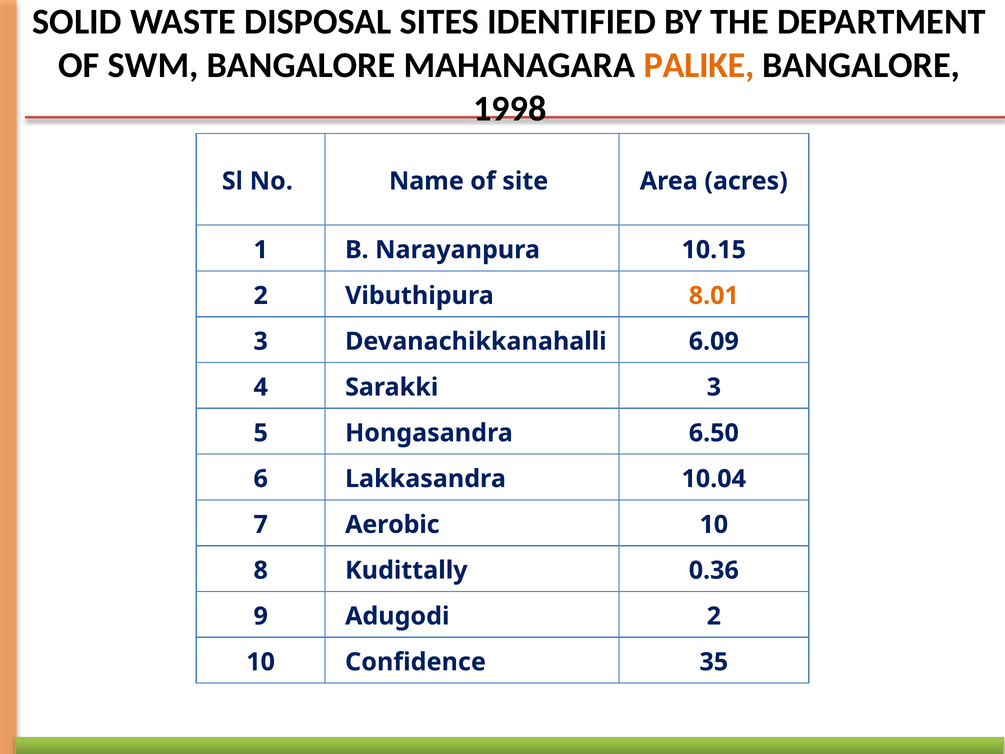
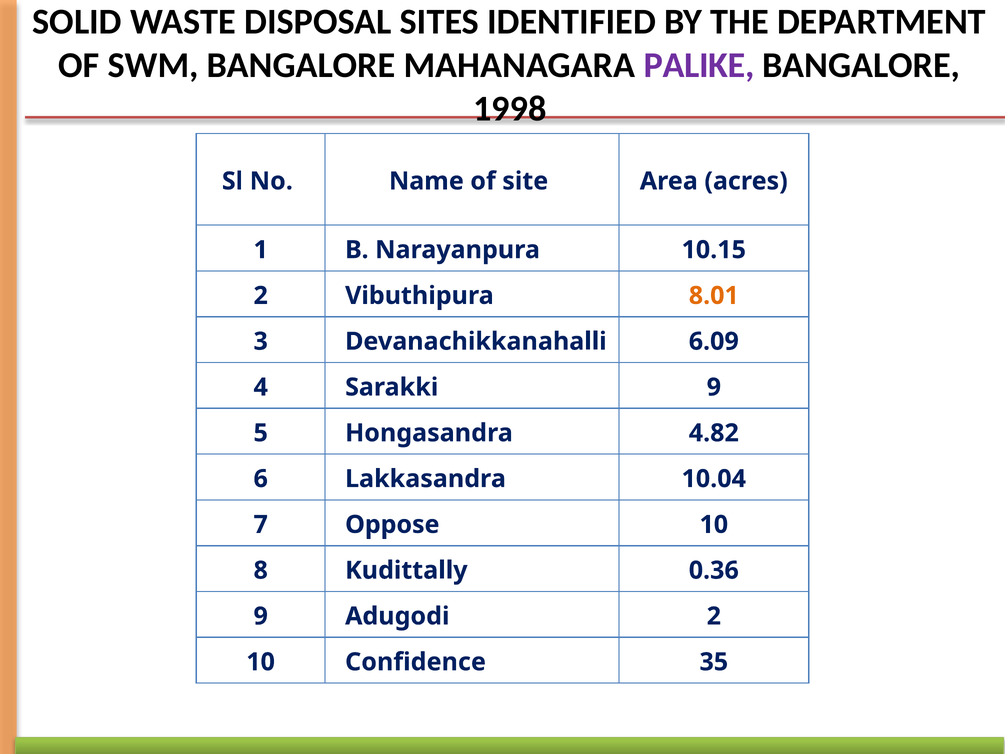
PALIKE colour: orange -> purple (699, 65)
Sarakki 3: 3 -> 9 (714, 387)
6.50: 6.50 -> 4.82 (714, 433)
Aerobic: Aerobic -> Oppose (392, 524)
